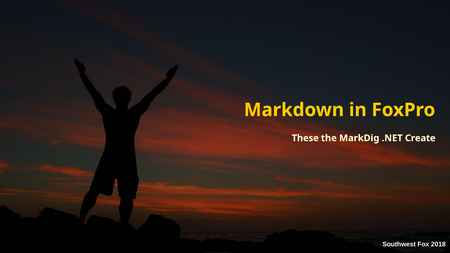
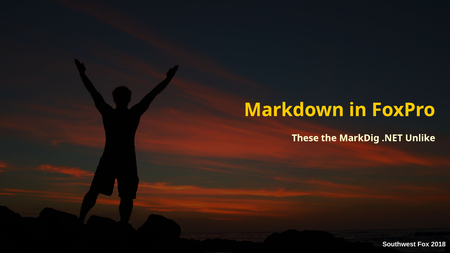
Create: Create -> Unlike (420, 138)
